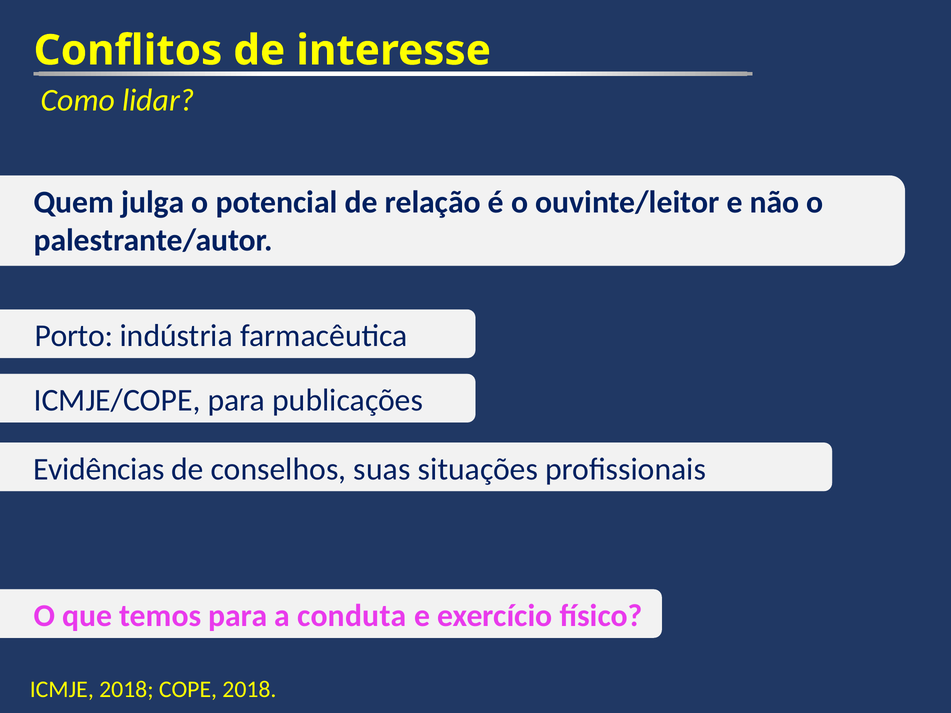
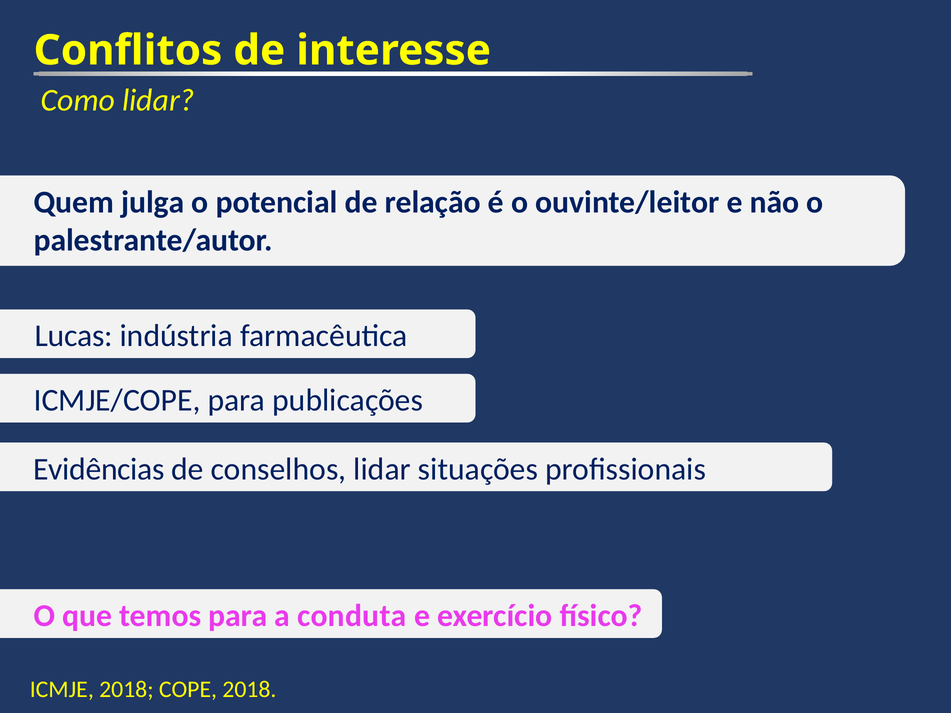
Porto: Porto -> Lucas (74, 336)
conselhos suas: suas -> lidar (382, 469)
